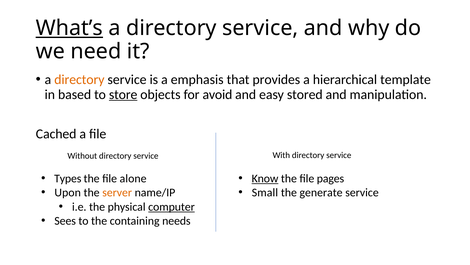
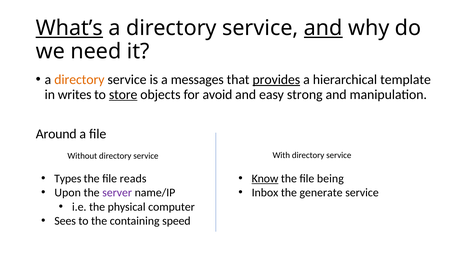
and underline: none -> present (323, 28)
emphasis: emphasis -> messages (197, 79)
provides underline: none -> present (276, 79)
based: based -> writes (75, 94)
stored: stored -> strong (305, 94)
Cached: Cached -> Around (56, 134)
alone: alone -> reads (133, 178)
pages: pages -> being (330, 178)
server colour: orange -> purple (117, 192)
Small: Small -> Inbox (265, 192)
computer underline: present -> none (171, 206)
needs: needs -> speed (176, 220)
